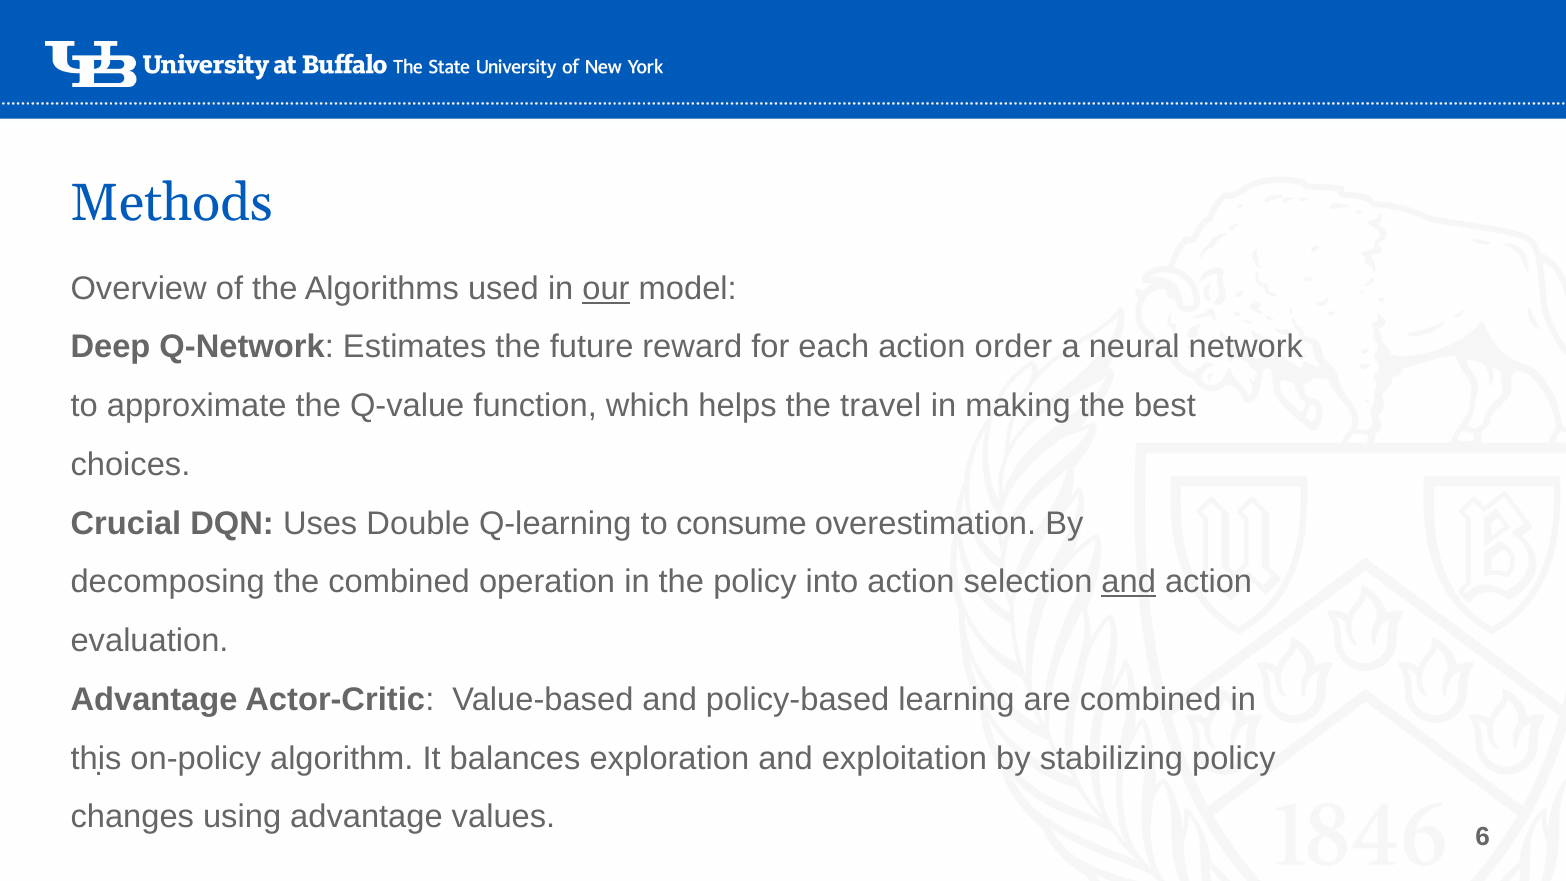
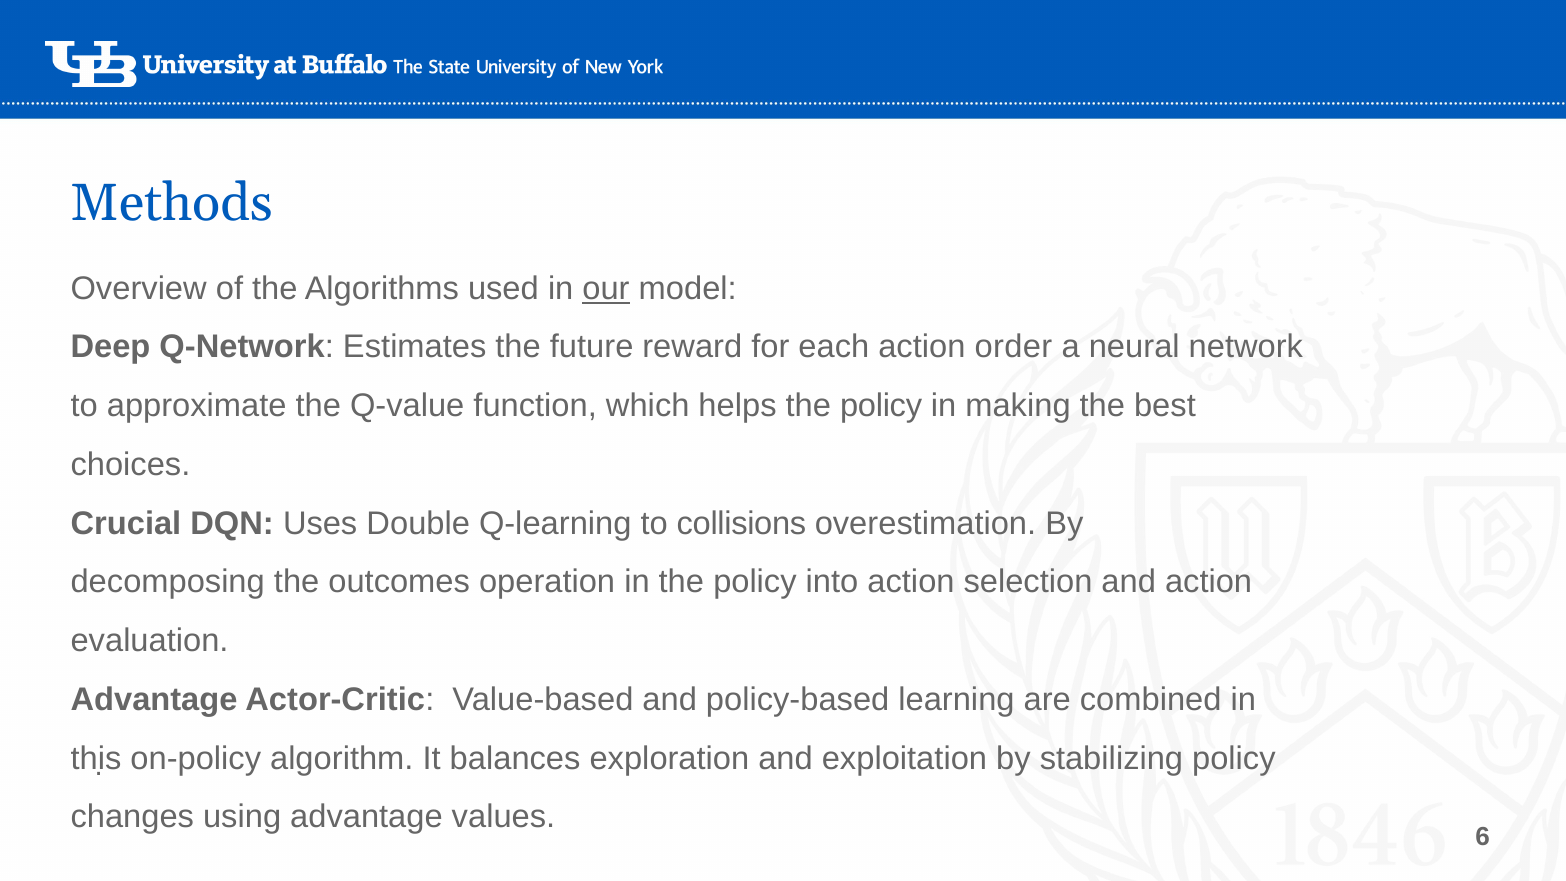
helps the travel: travel -> policy (881, 406)
consume: consume -> collisions (741, 523)
the combined: combined -> outcomes (399, 582)
and underline: present -> none (1129, 582)
